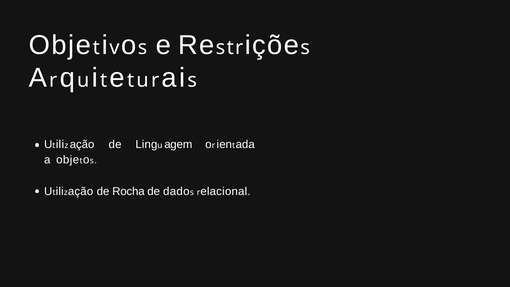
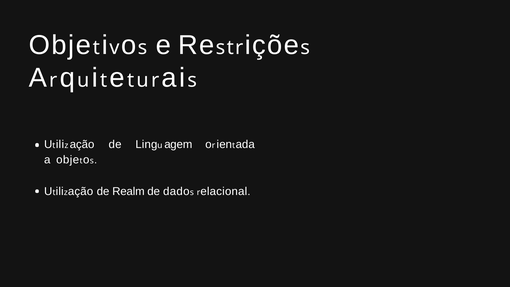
Rocha: Rocha -> Realm (128, 191)
